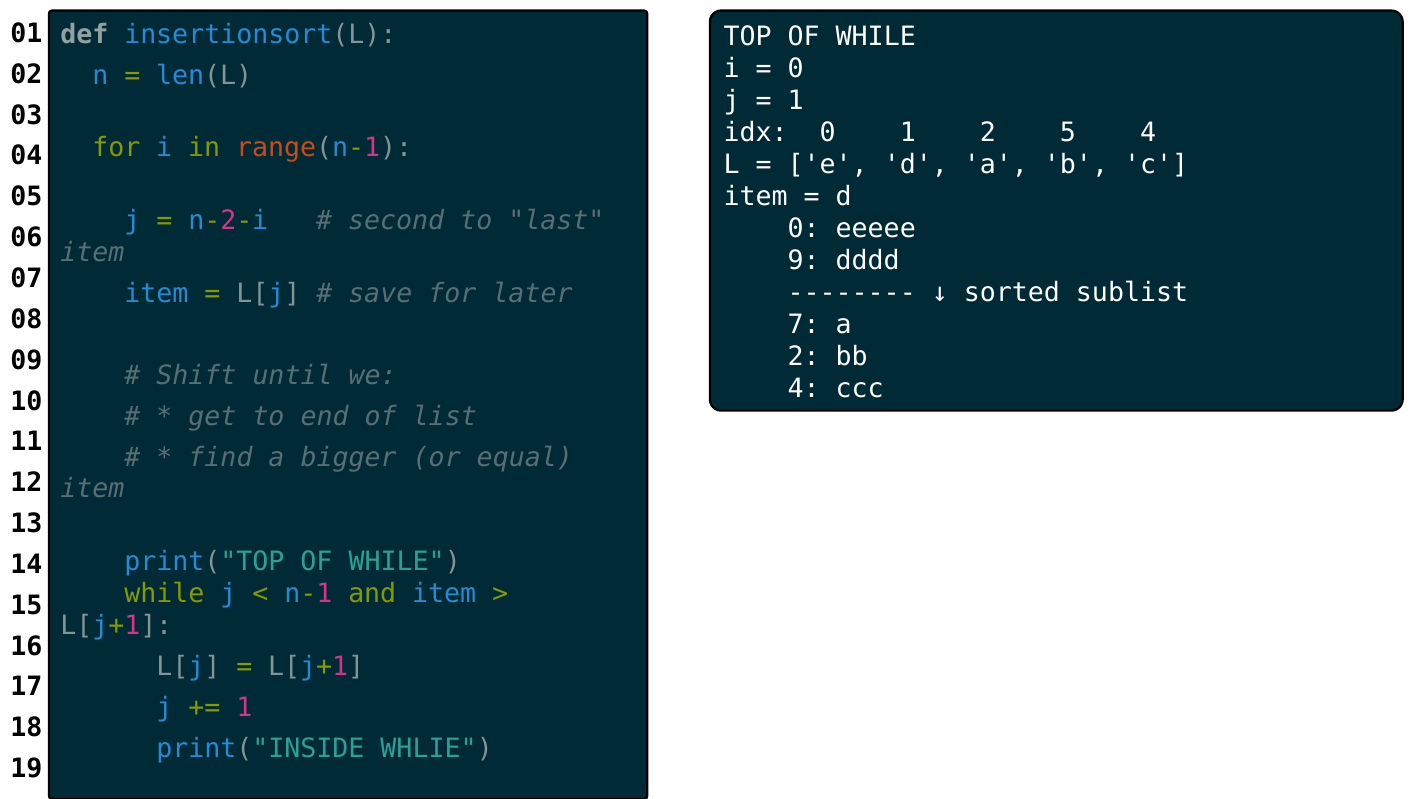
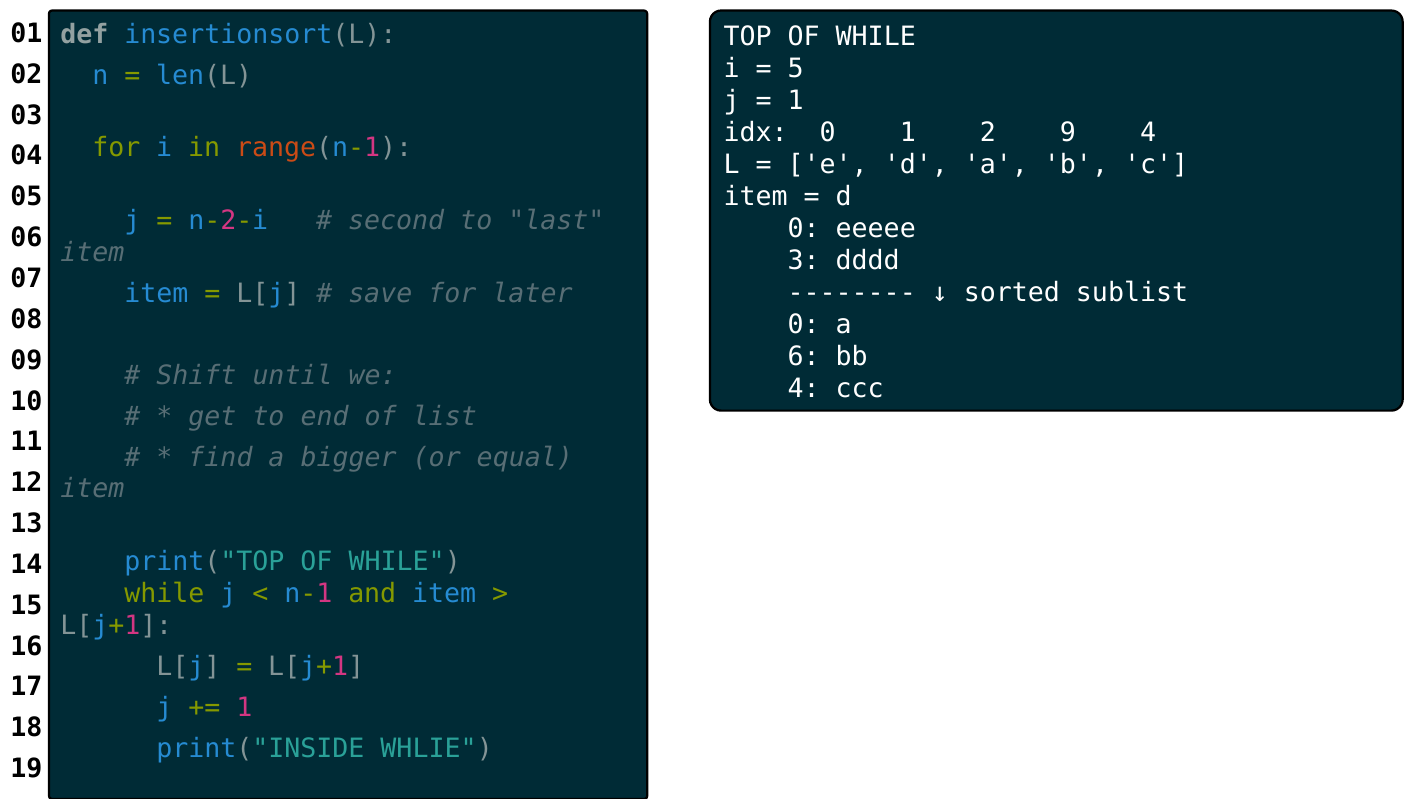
0: 0 -> 5 (796, 69)
5: 5 -> 9 (1068, 133)
9: 9 -> 3 (804, 260)
7: 7 -> 0 (804, 324)
2: 2 -> 6 (804, 356)
